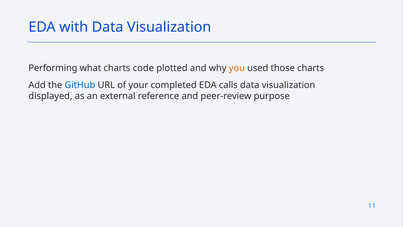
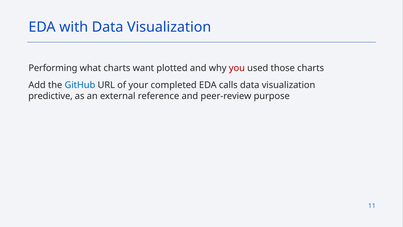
code: code -> want (143, 68)
you colour: orange -> red (237, 68)
displayed: displayed -> predictive (50, 96)
